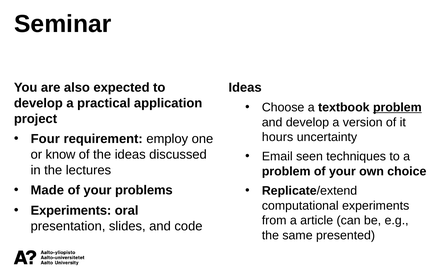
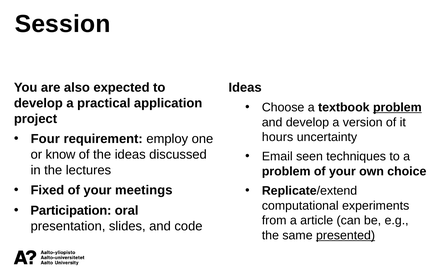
Seminar: Seminar -> Session (63, 24)
Made: Made -> Fixed (47, 190)
problems: problems -> meetings (144, 190)
Experiments: Experiments -> Participation (71, 210)
presented underline: none -> present (346, 235)
